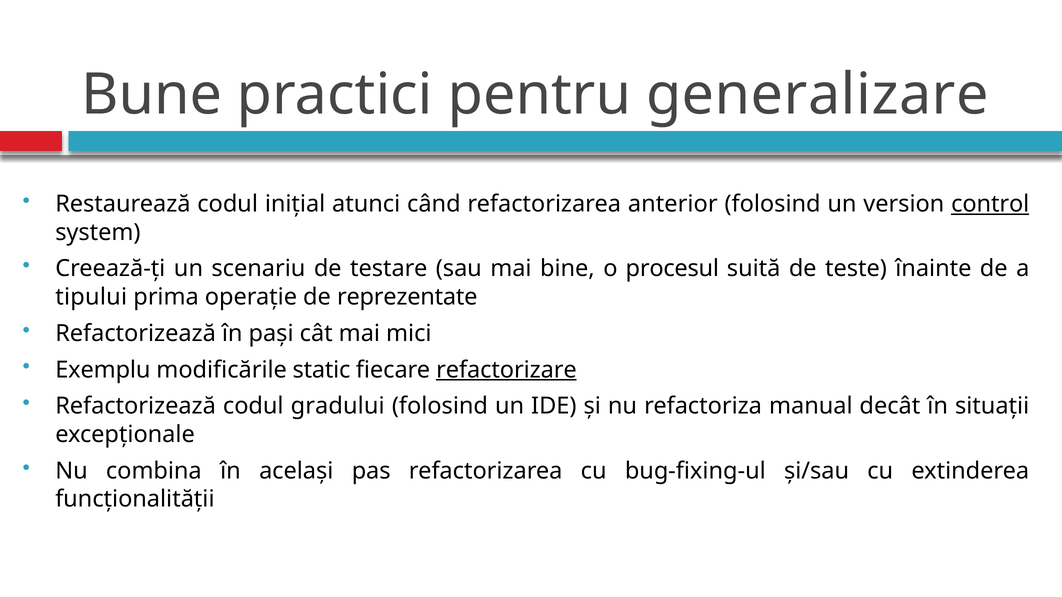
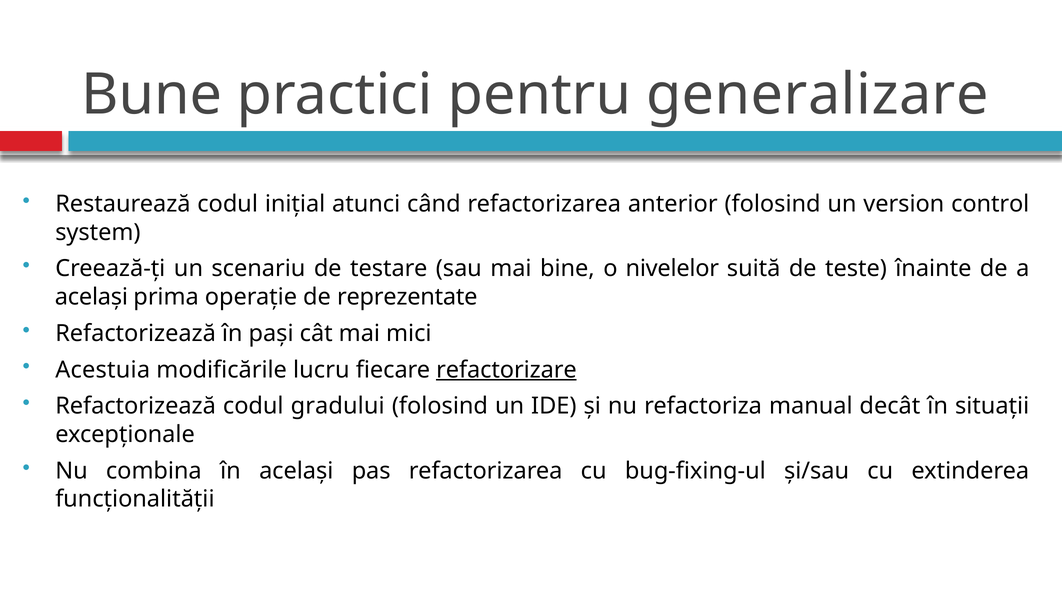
control underline: present -> none (990, 204)
procesul: procesul -> nivelelor (672, 269)
tipului: tipului -> același (91, 297)
Exemplu: Exemplu -> Acestuia (103, 370)
static: static -> lucru (321, 370)
